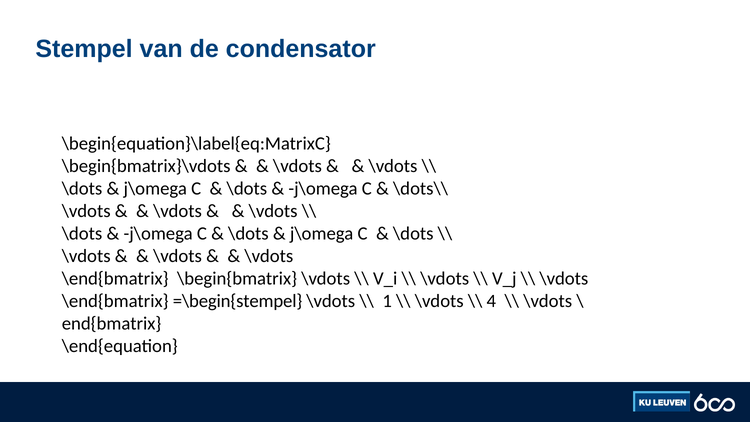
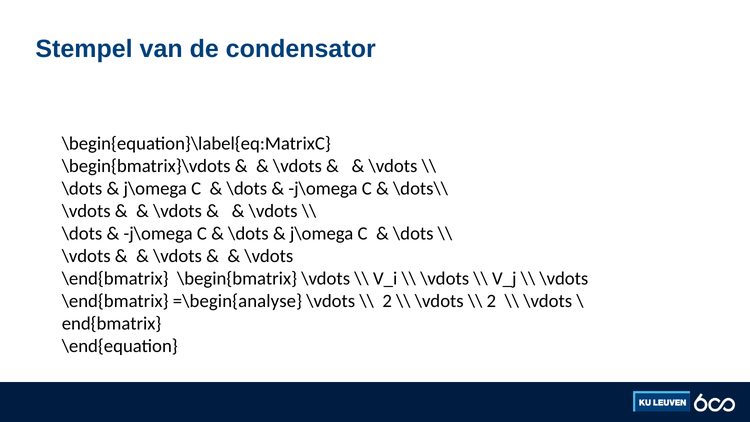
=\begin{stempel: =\begin{stempel -> =\begin{analyse (237, 301)
1: 1 -> 2 (387, 301)
4: 4 -> 2 (491, 301)
